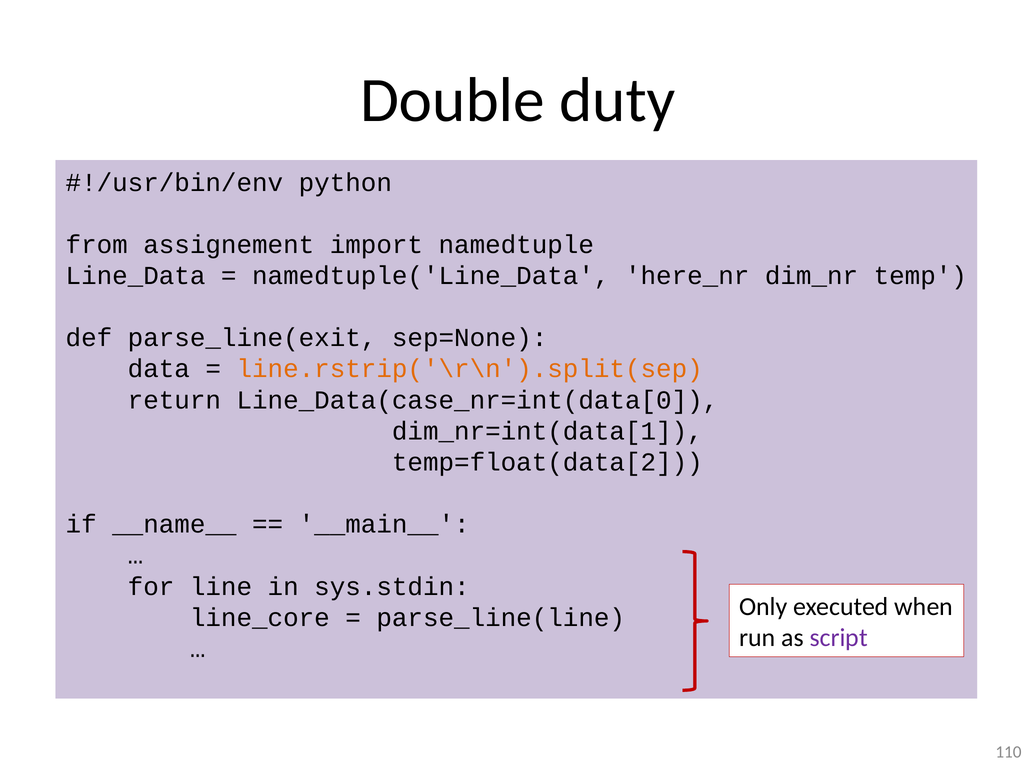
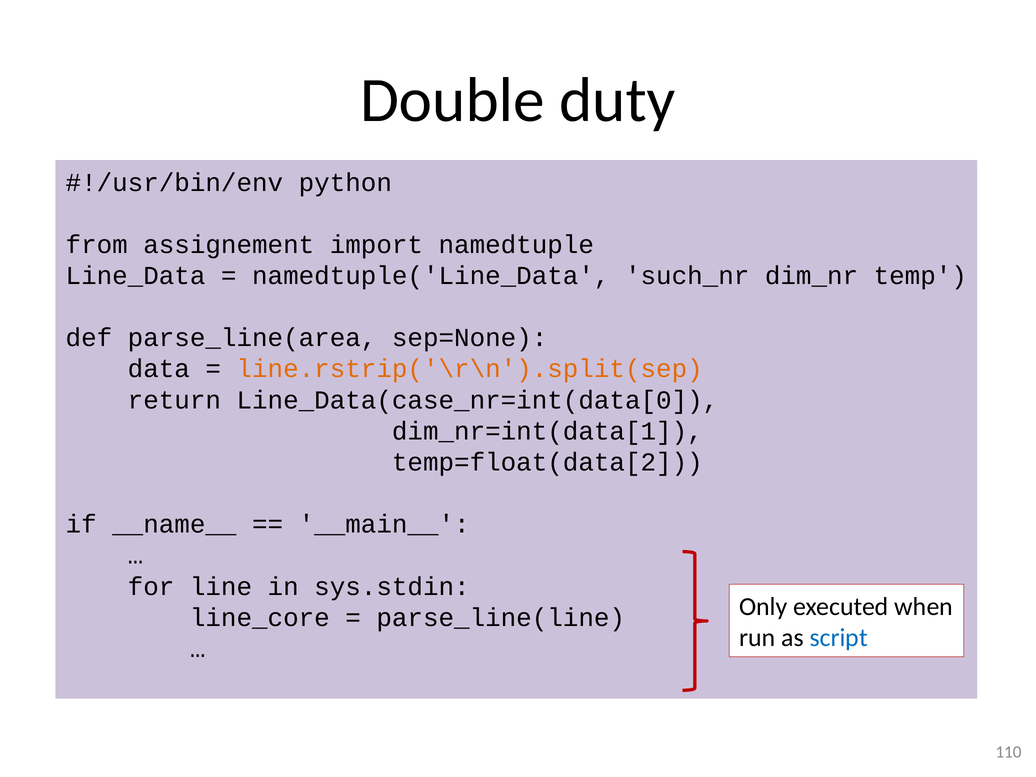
here_nr: here_nr -> such_nr (687, 276)
parse_line(exit: parse_line(exit -> parse_line(area (252, 338)
script colour: purple -> blue (839, 638)
